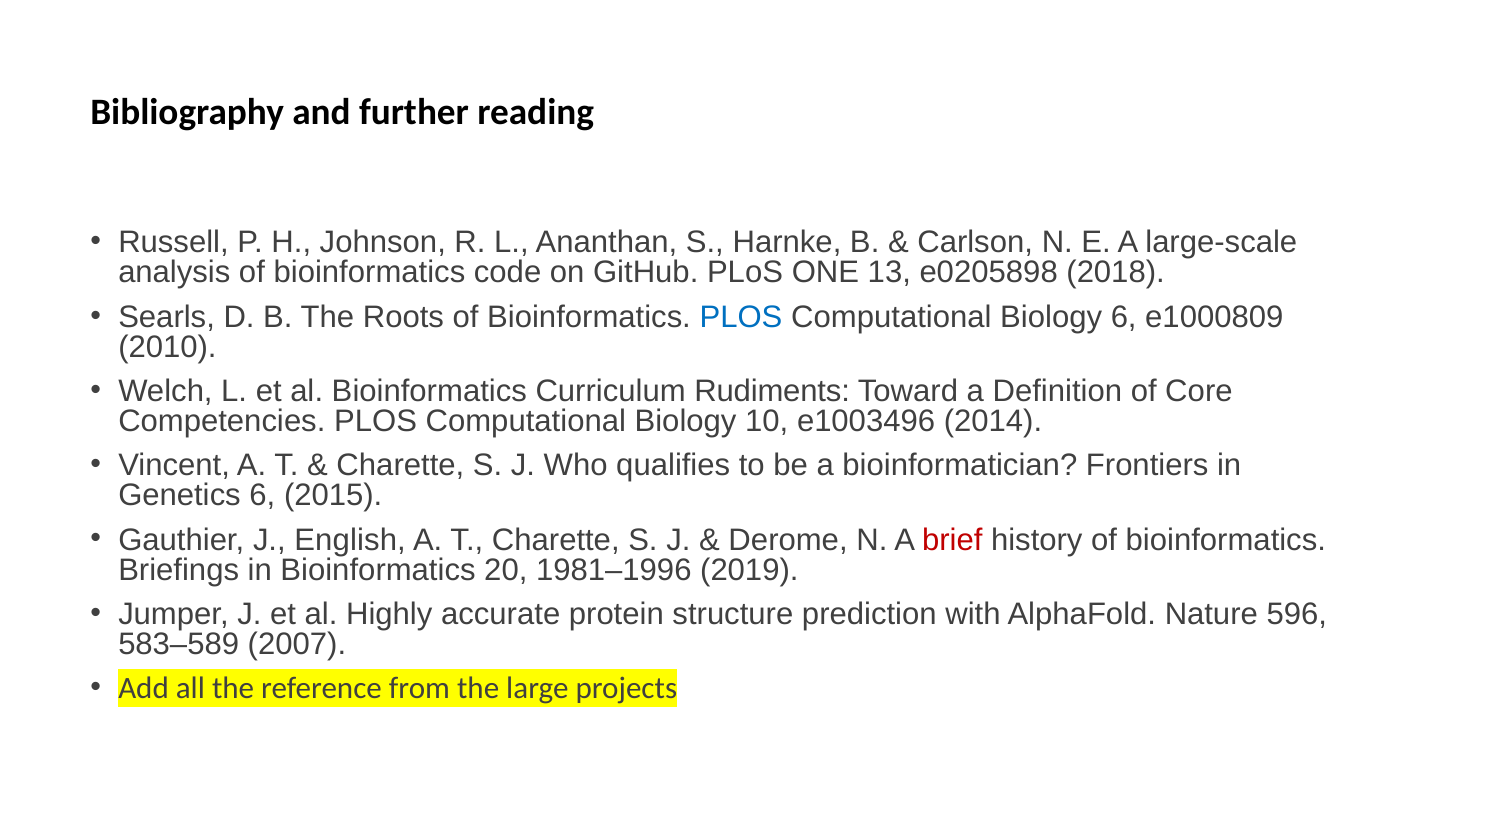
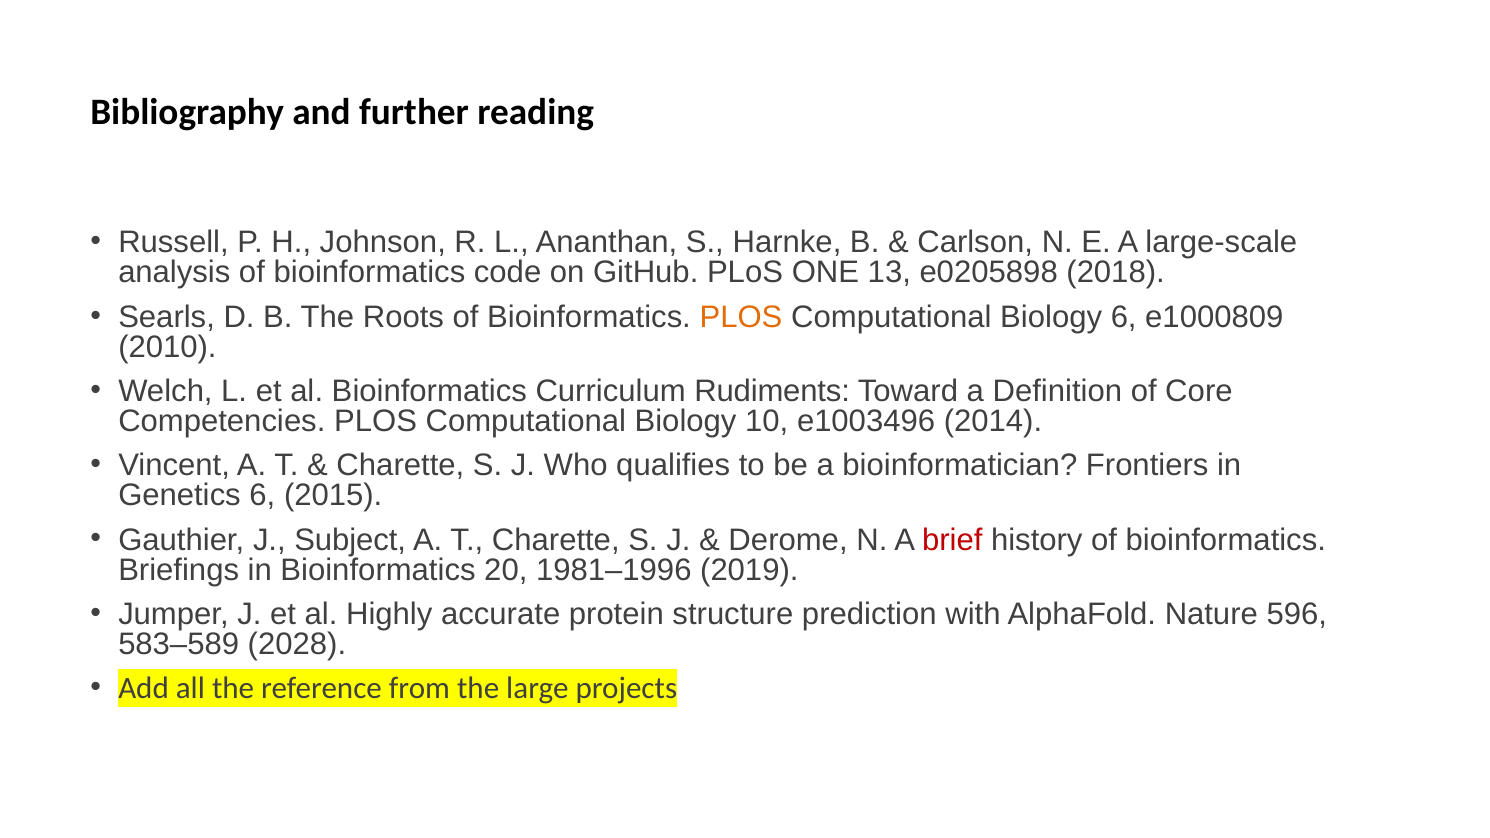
PLOS colour: blue -> orange (741, 317)
English: English -> Subject (350, 540)
2007: 2007 -> 2028 (297, 644)
